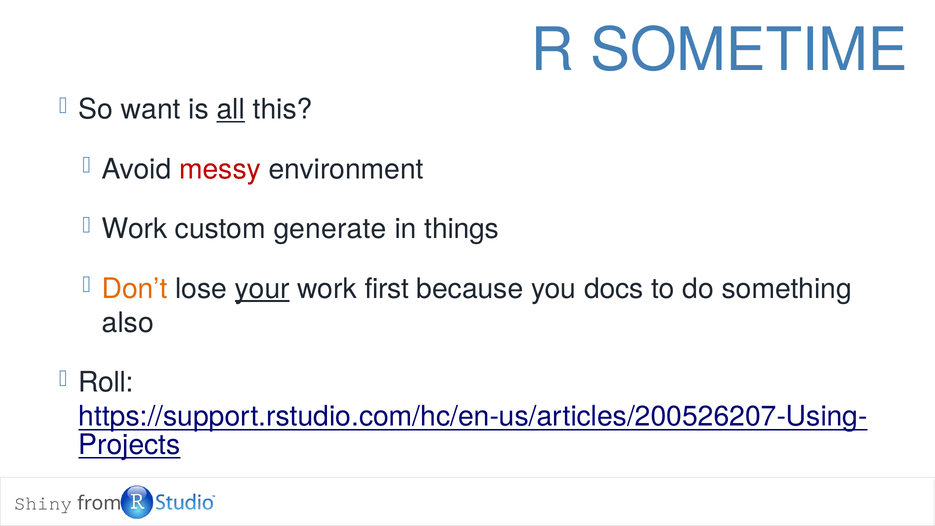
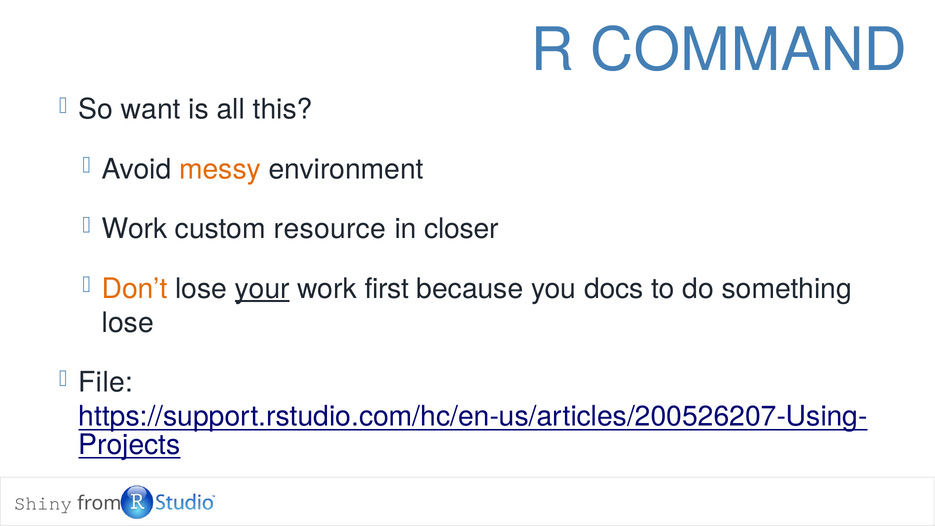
SOMETIME: SOMETIME -> COMMAND (749, 50)
all underline: present -> none (231, 110)
messy colour: red -> orange (220, 169)
generate: generate -> resource (330, 229)
things: things -> closer (462, 229)
also: also -> lose (128, 323)
Roll: Roll -> File (106, 383)
